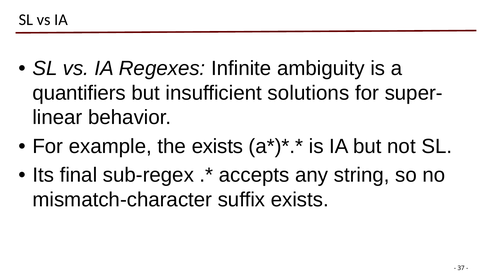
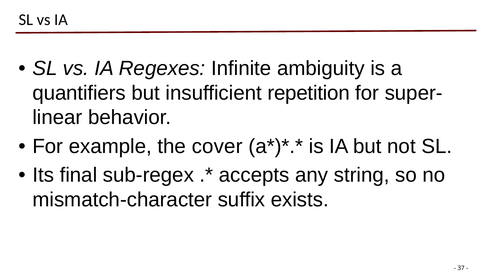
solutions: solutions -> repetition (309, 93)
the exists: exists -> cover (217, 146)
